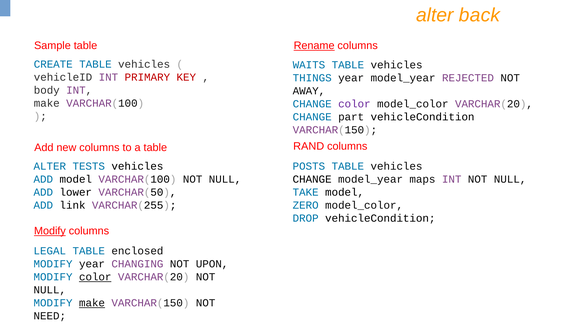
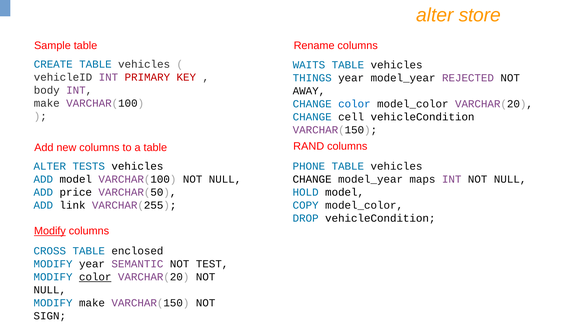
back: back -> store (480, 15)
Rename underline: present -> none (314, 46)
color colour: purple -> blue (354, 104)
part: part -> cell (351, 117)
POSTS: POSTS -> PHONE (309, 166)
lower: lower -> price (76, 192)
TAKE: TAKE -> HOLD (306, 192)
ZERO: ZERO -> COPY (306, 205)
LEGAL: LEGAL -> CROSS (50, 251)
CHANGING: CHANGING -> SEMANTIC (137, 264)
UPON: UPON -> TEST (212, 264)
make underline: present -> none (92, 303)
NEED: NEED -> SIGN (50, 316)
